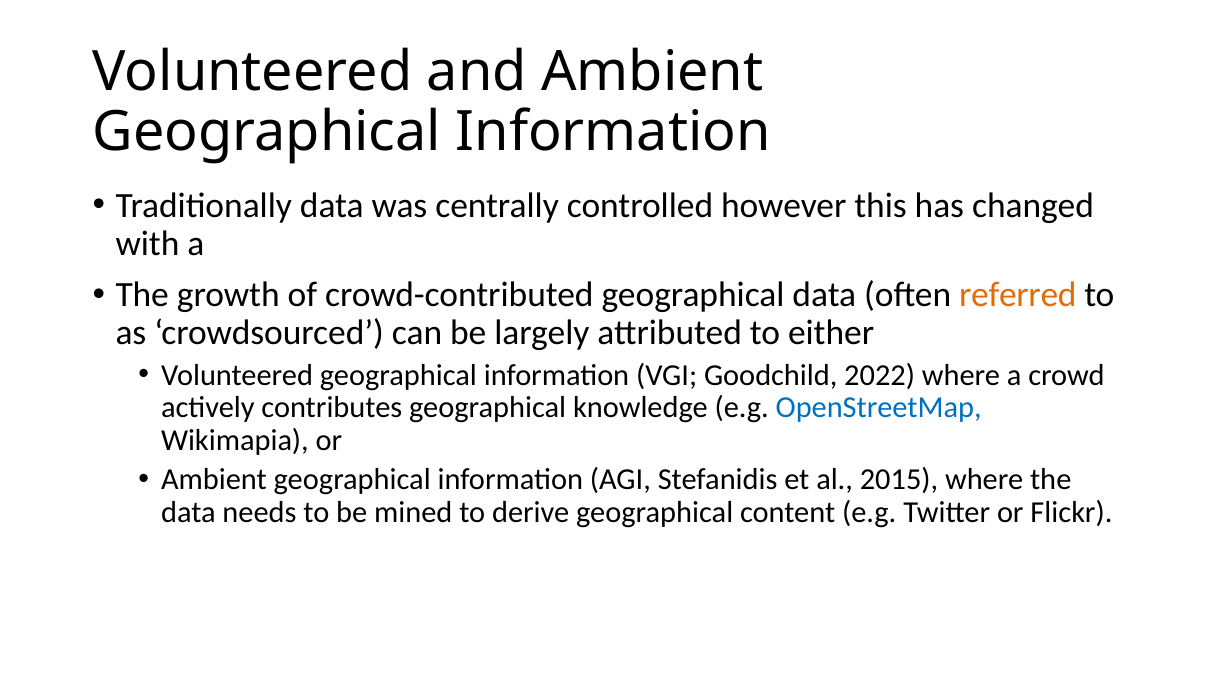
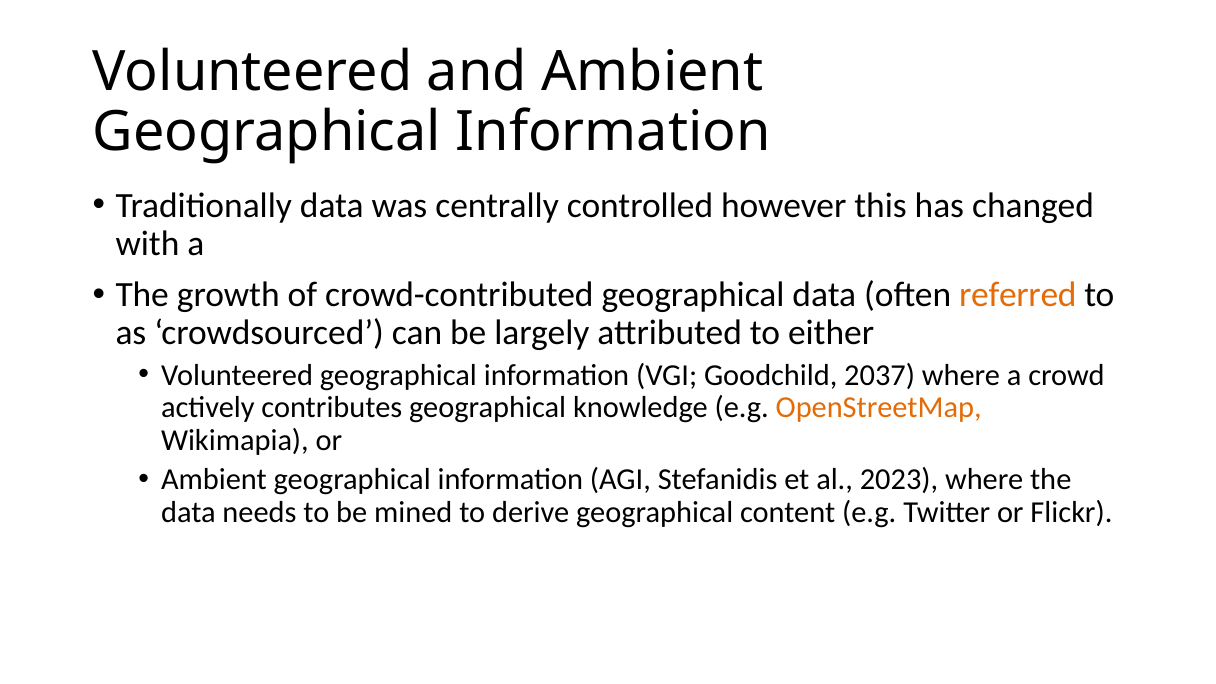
2022: 2022 -> 2037 (880, 375)
OpenStreetMap colour: blue -> orange (879, 408)
2015: 2015 -> 2023 (899, 480)
